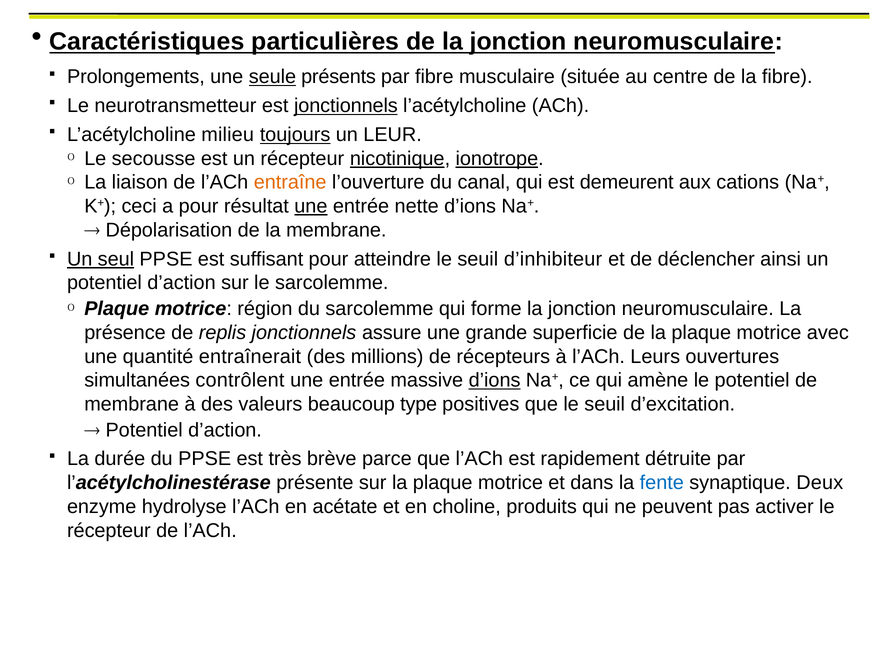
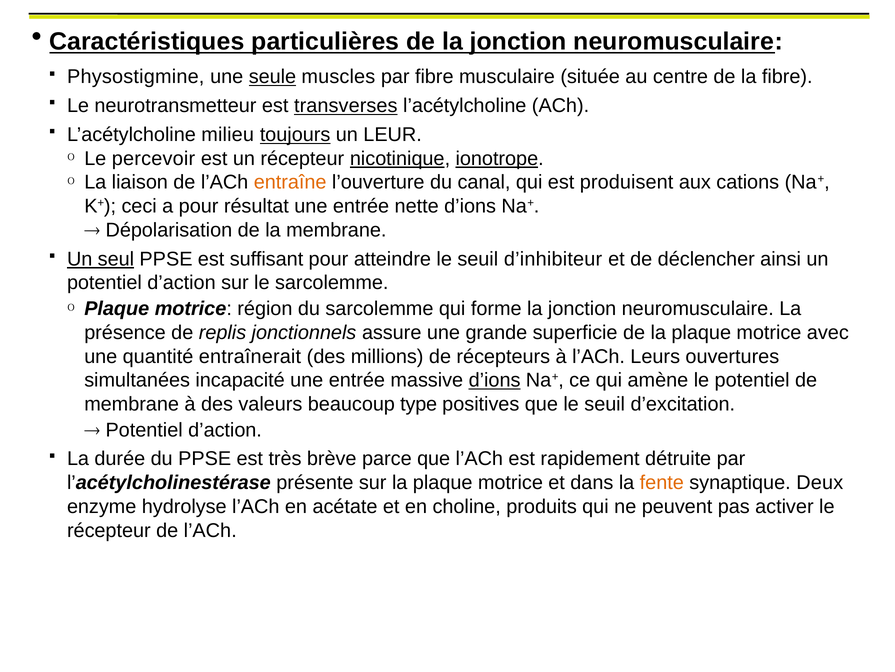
Prolongements: Prolongements -> Physostigmine (136, 77)
présents: présents -> muscles (338, 77)
est jonctionnels: jonctionnels -> transverses (346, 106)
secousse: secousse -> percevoir (153, 158)
demeurent: demeurent -> produisent (627, 182)
une underline: present -> none (311, 206)
contrôlent: contrôlent -> incapacité (240, 380)
fente colour: blue -> orange (662, 482)
